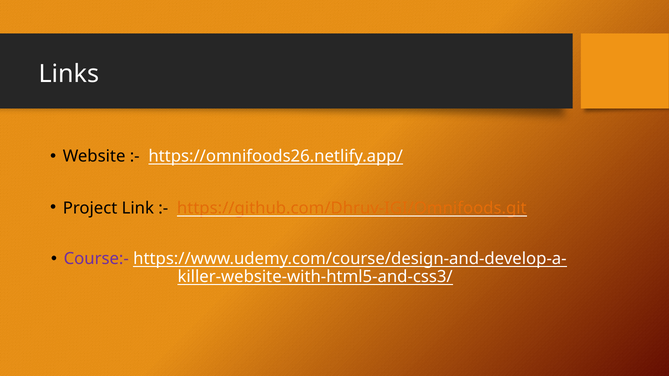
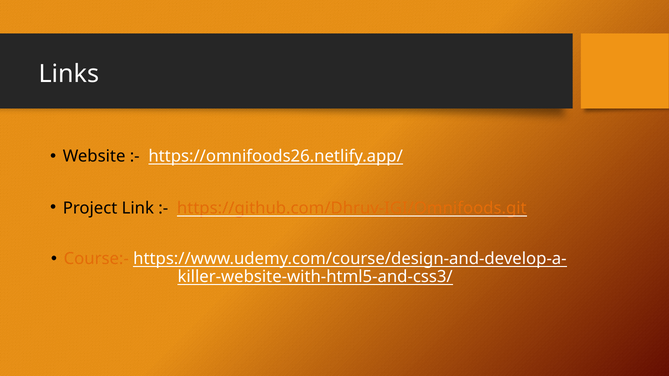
Course:- colour: purple -> orange (96, 259)
